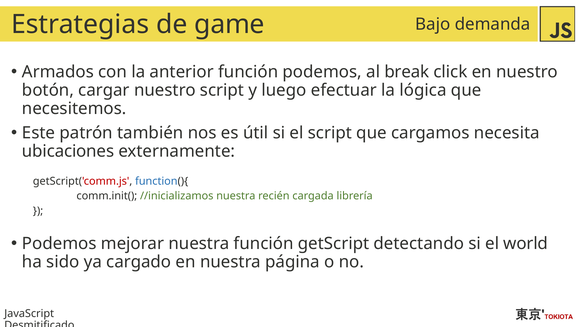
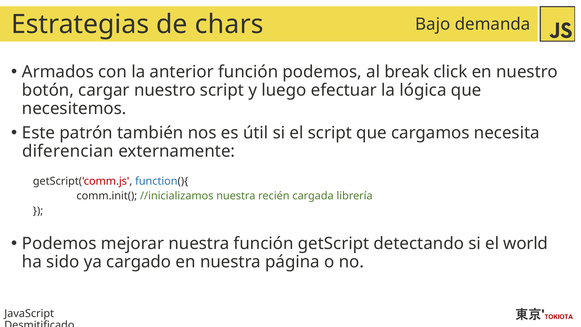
game: game -> chars (229, 24)
ubicaciones: ubicaciones -> diferencian (68, 151)
